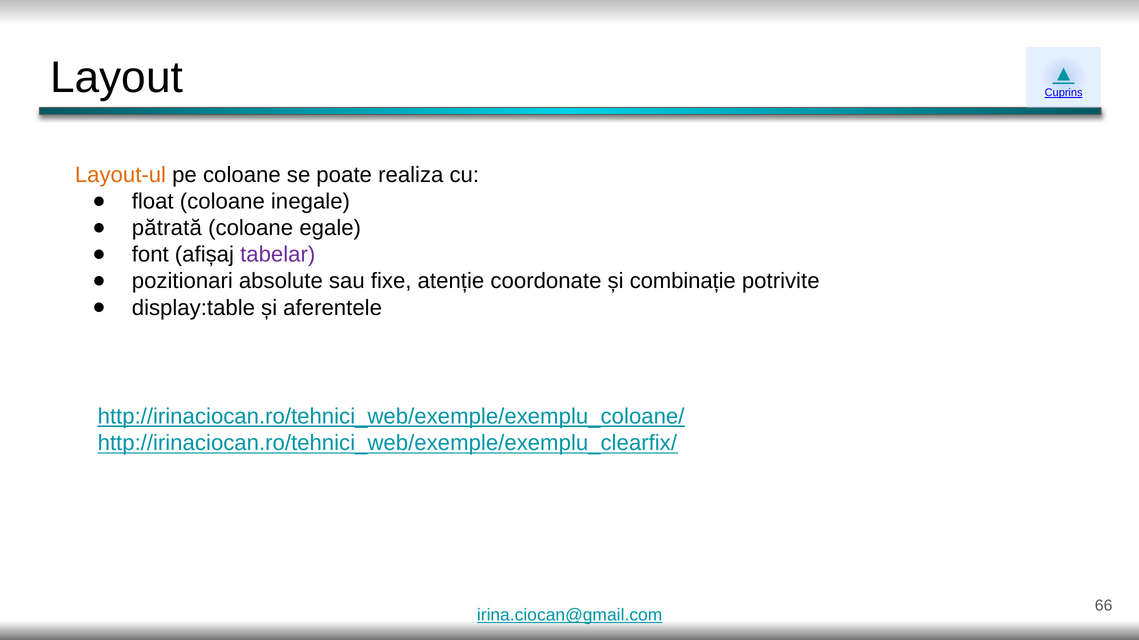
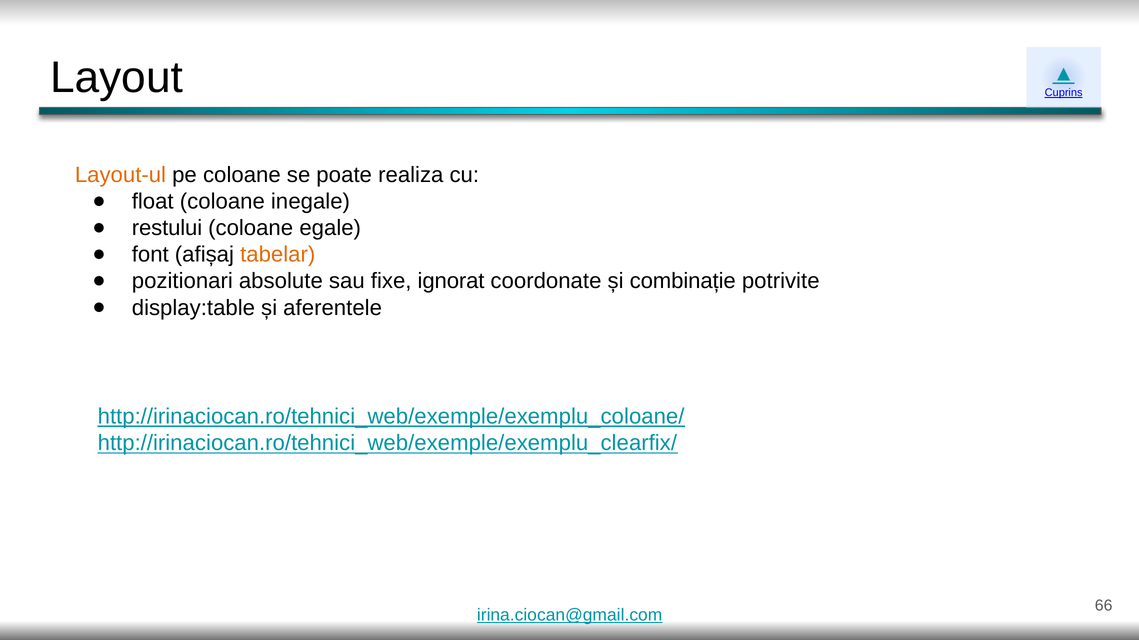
pătrată: pătrată -> restului (167, 228)
tabelar colour: purple -> orange (278, 255)
atenție: atenție -> ignorat (451, 281)
